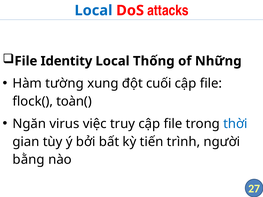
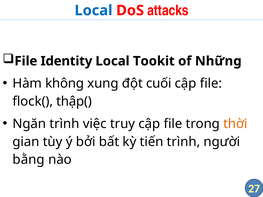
Thống: Thống -> Tookit (154, 61)
tường: tường -> không (65, 84)
toàn(: toàn( -> thập( (74, 102)
Ngăn virus: virus -> trình (64, 124)
thời colour: blue -> orange (235, 124)
